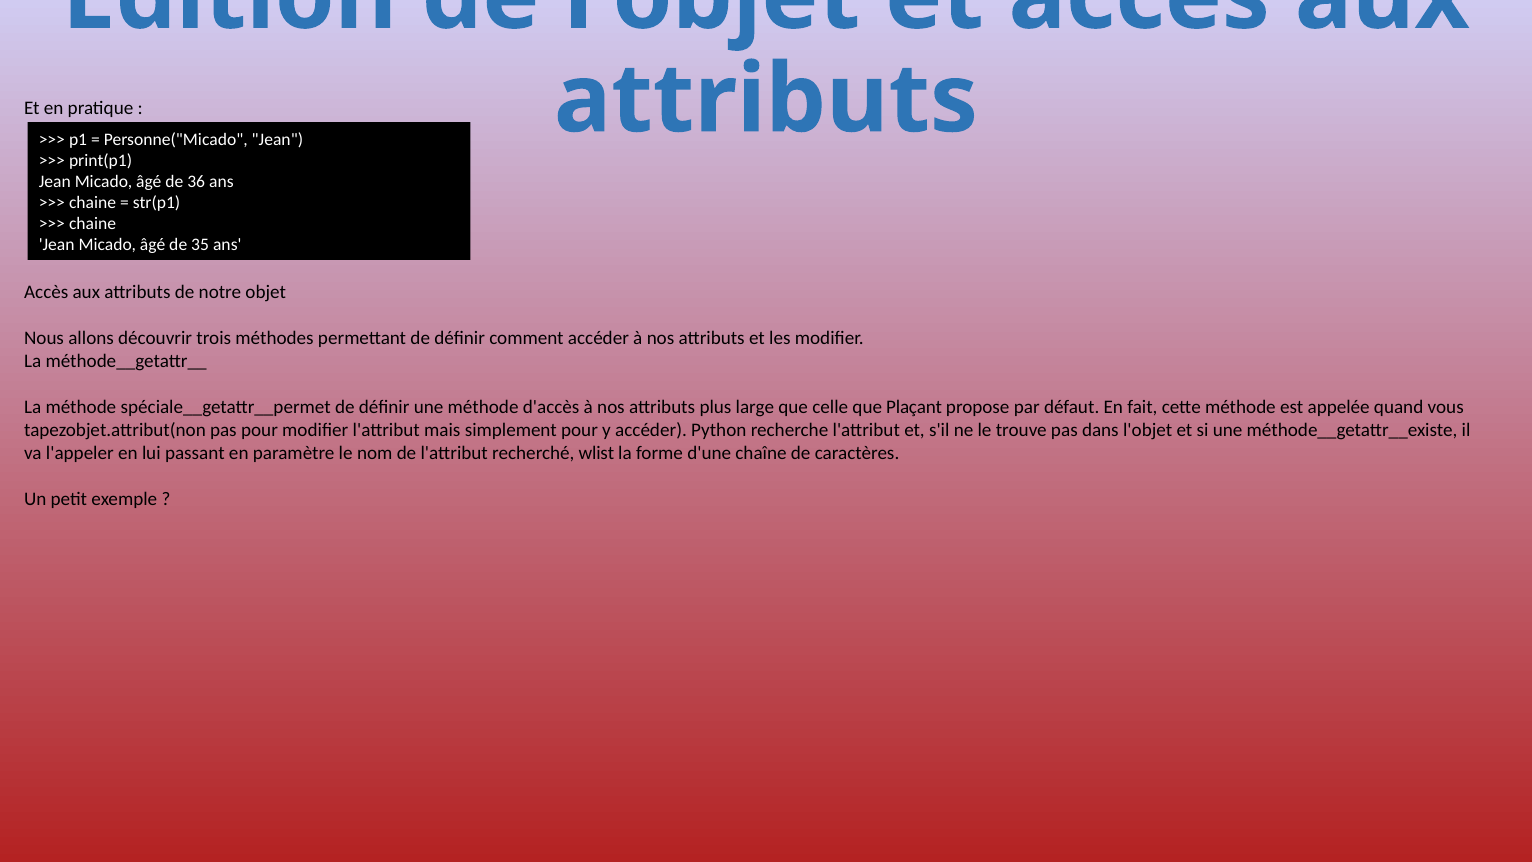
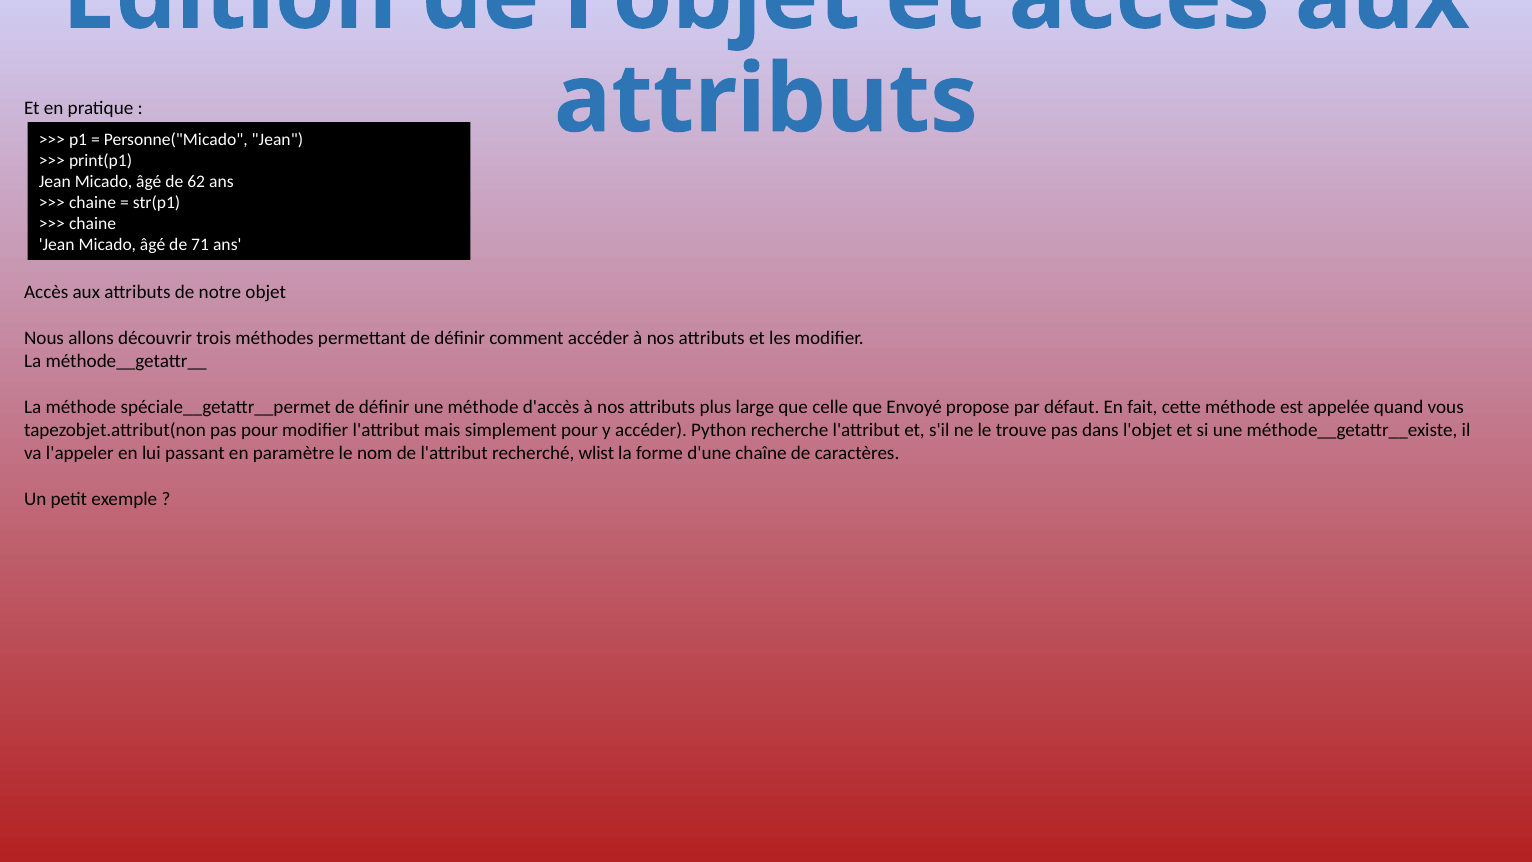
36: 36 -> 62 (196, 182)
35: 35 -> 71 (200, 245)
Plaçant: Plaçant -> Envoyé (914, 407)
